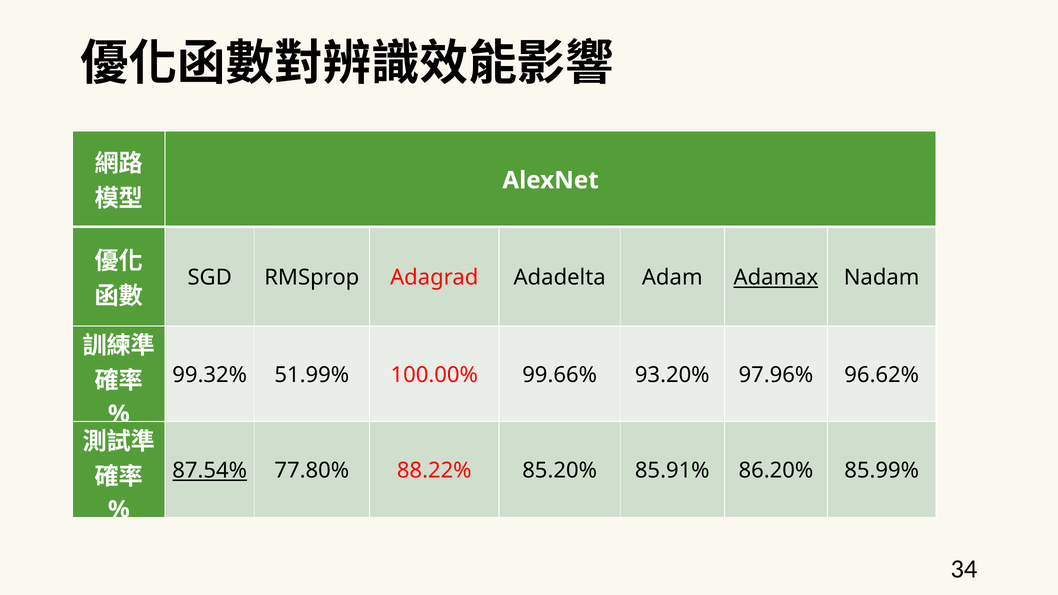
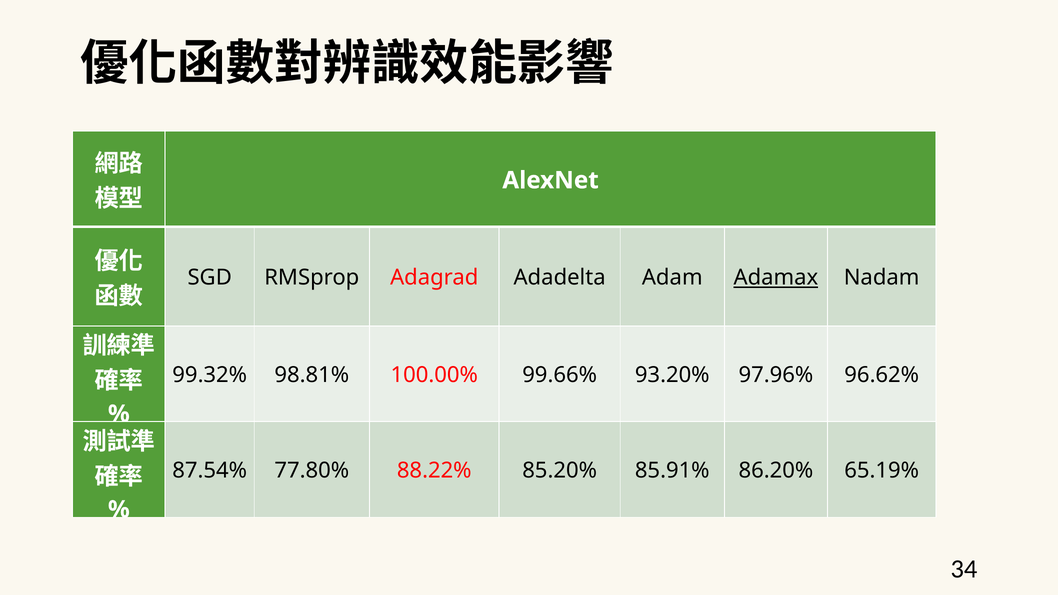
51.99%: 51.99% -> 98.81% (312, 375)
87.54% underline: present -> none (210, 471)
85.99%: 85.99% -> 65.19% (882, 471)
